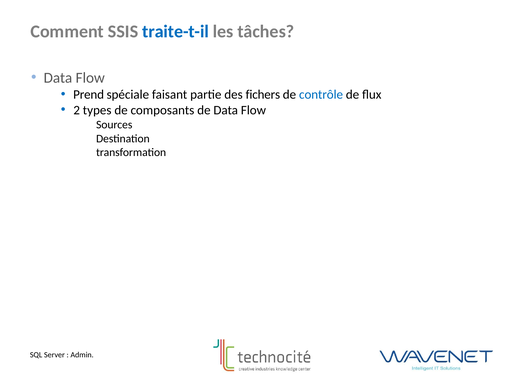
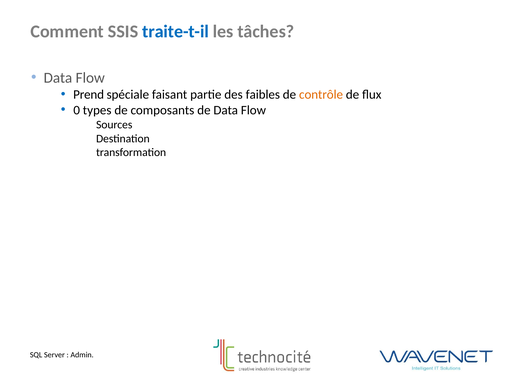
fichers: fichers -> faibles (263, 94)
contrôle colour: blue -> orange (321, 94)
2: 2 -> 0 (77, 110)
